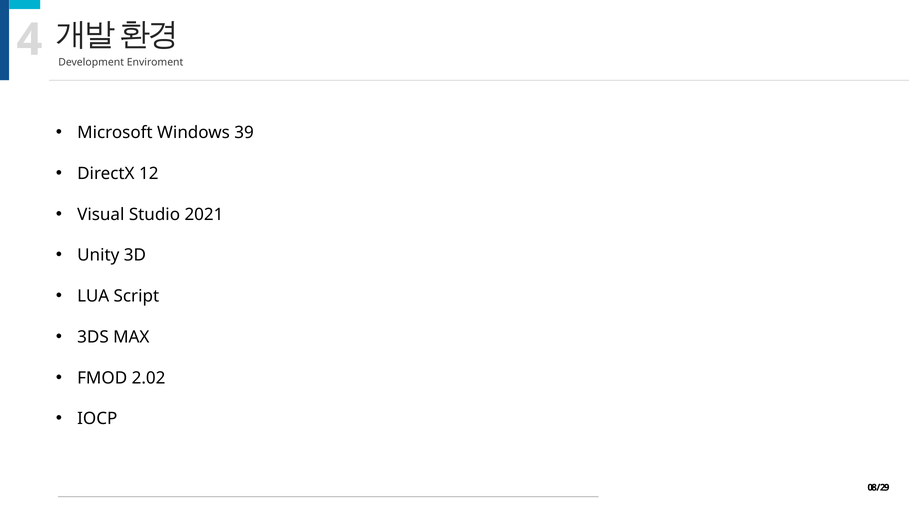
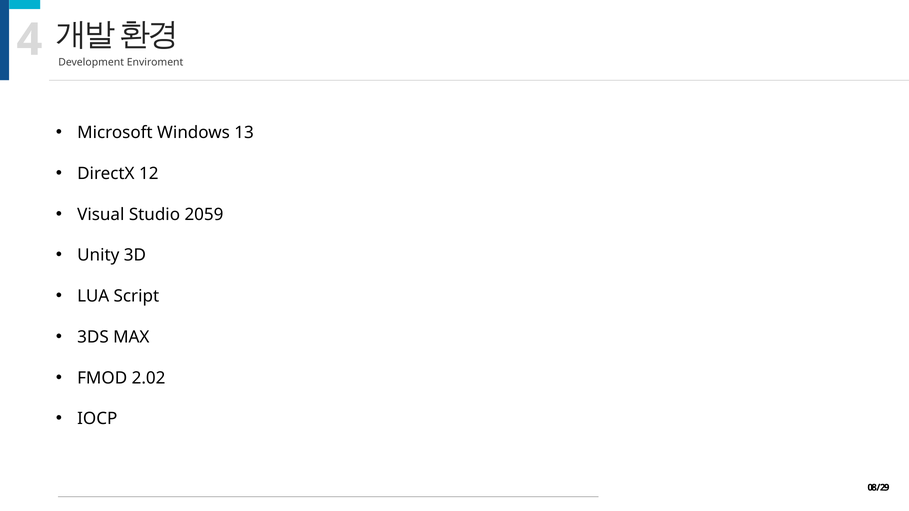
39: 39 -> 13 (244, 133)
2021: 2021 -> 2059 (204, 215)
